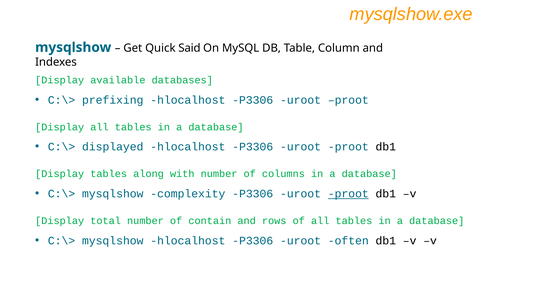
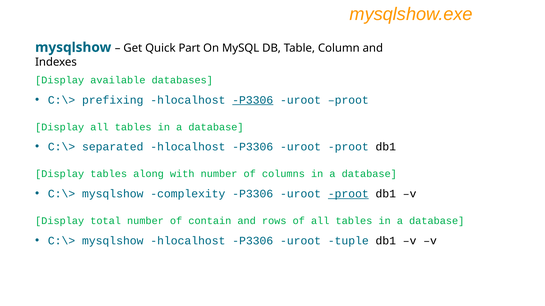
Said: Said -> Part (189, 48)
P3306 underline: none -> present (253, 100)
displayed: displayed -> separated (113, 147)
often: often -> tuple (348, 241)
